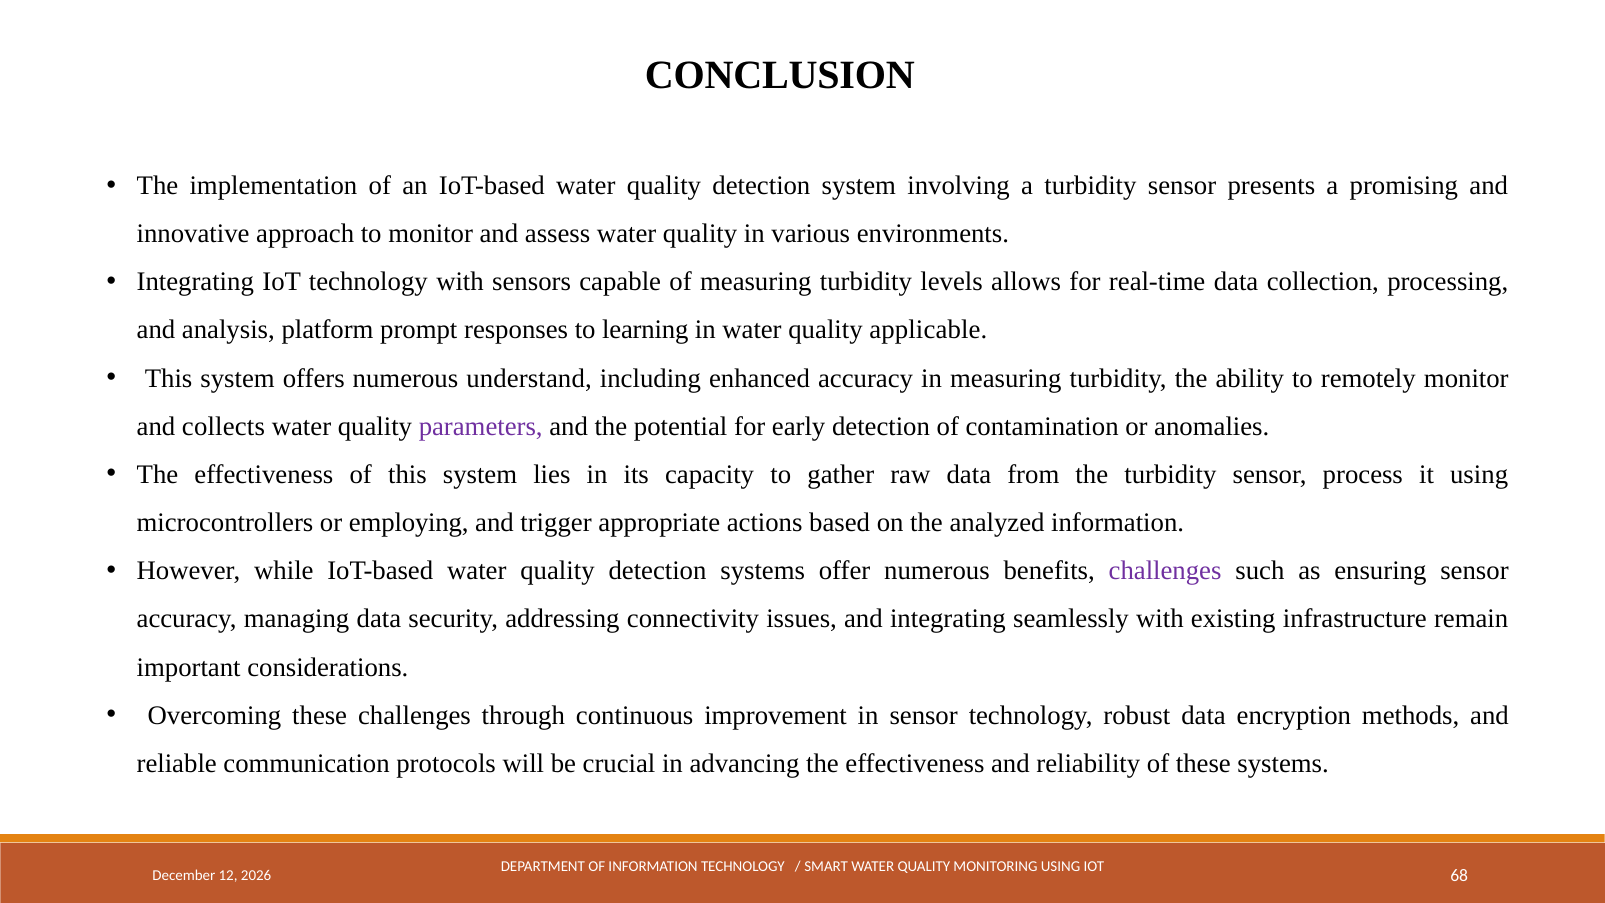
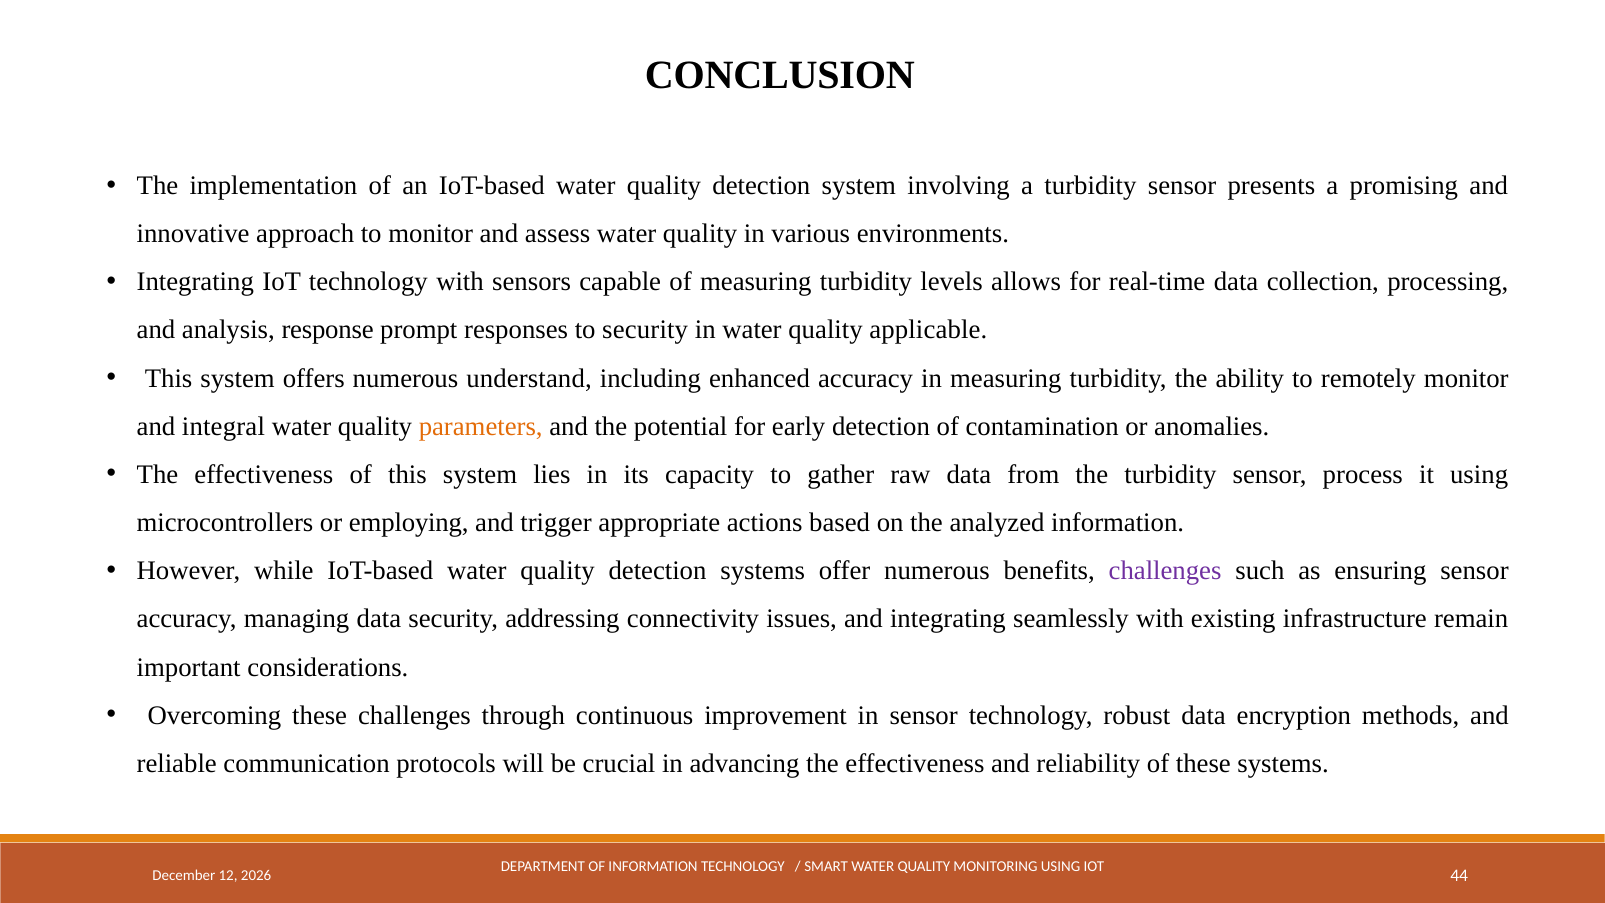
platform: platform -> response (328, 330)
to learning: learning -> security (645, 330)
collects: collects -> integral (223, 426)
parameters colour: purple -> orange (481, 426)
68: 68 -> 44 (1459, 875)
